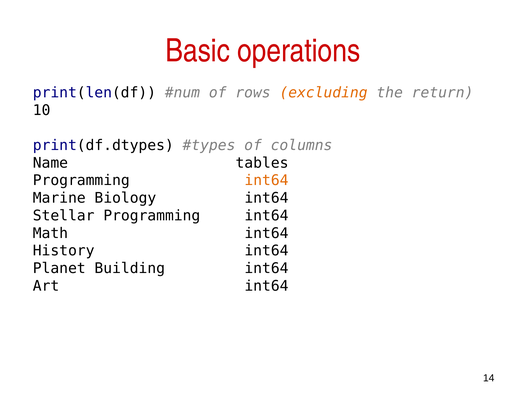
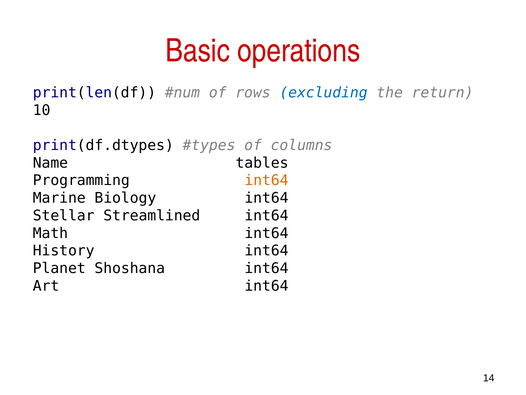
excluding colour: orange -> blue (324, 93)
Stellar Programming: Programming -> Streamlined (152, 215)
Building: Building -> Shoshana (130, 268)
